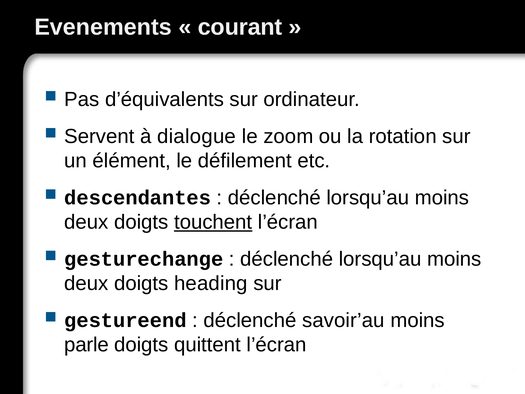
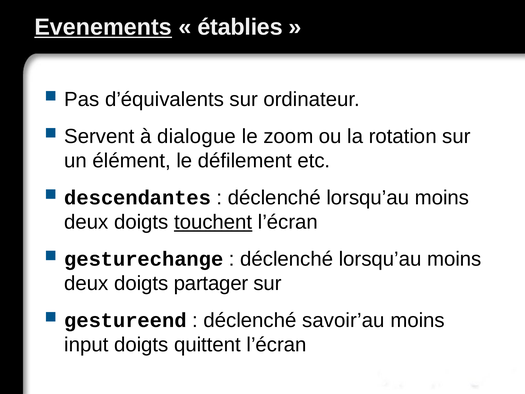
Evenements underline: none -> present (103, 27)
courant: courant -> établies (240, 27)
heading: heading -> partager (211, 283)
parle: parle -> input (86, 345)
